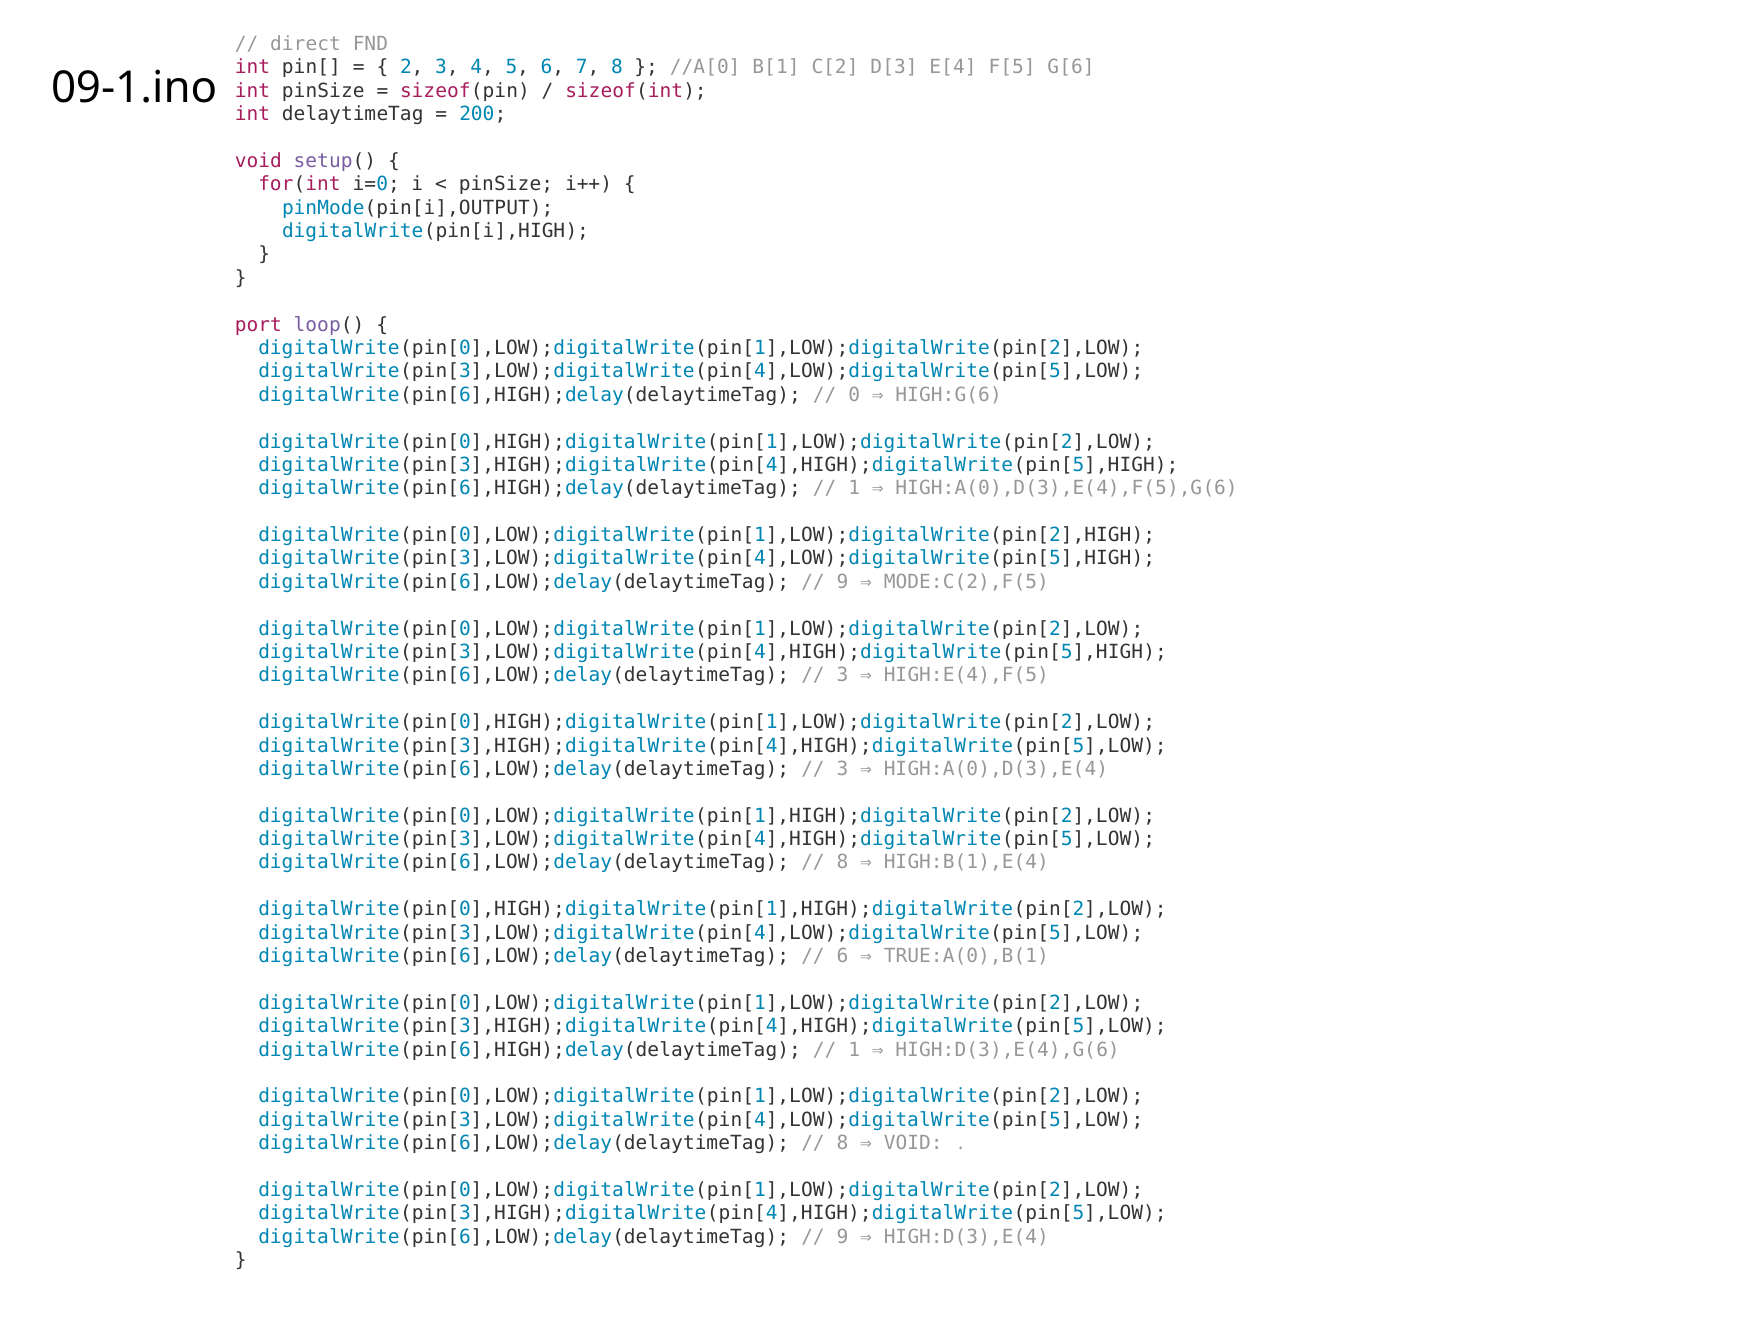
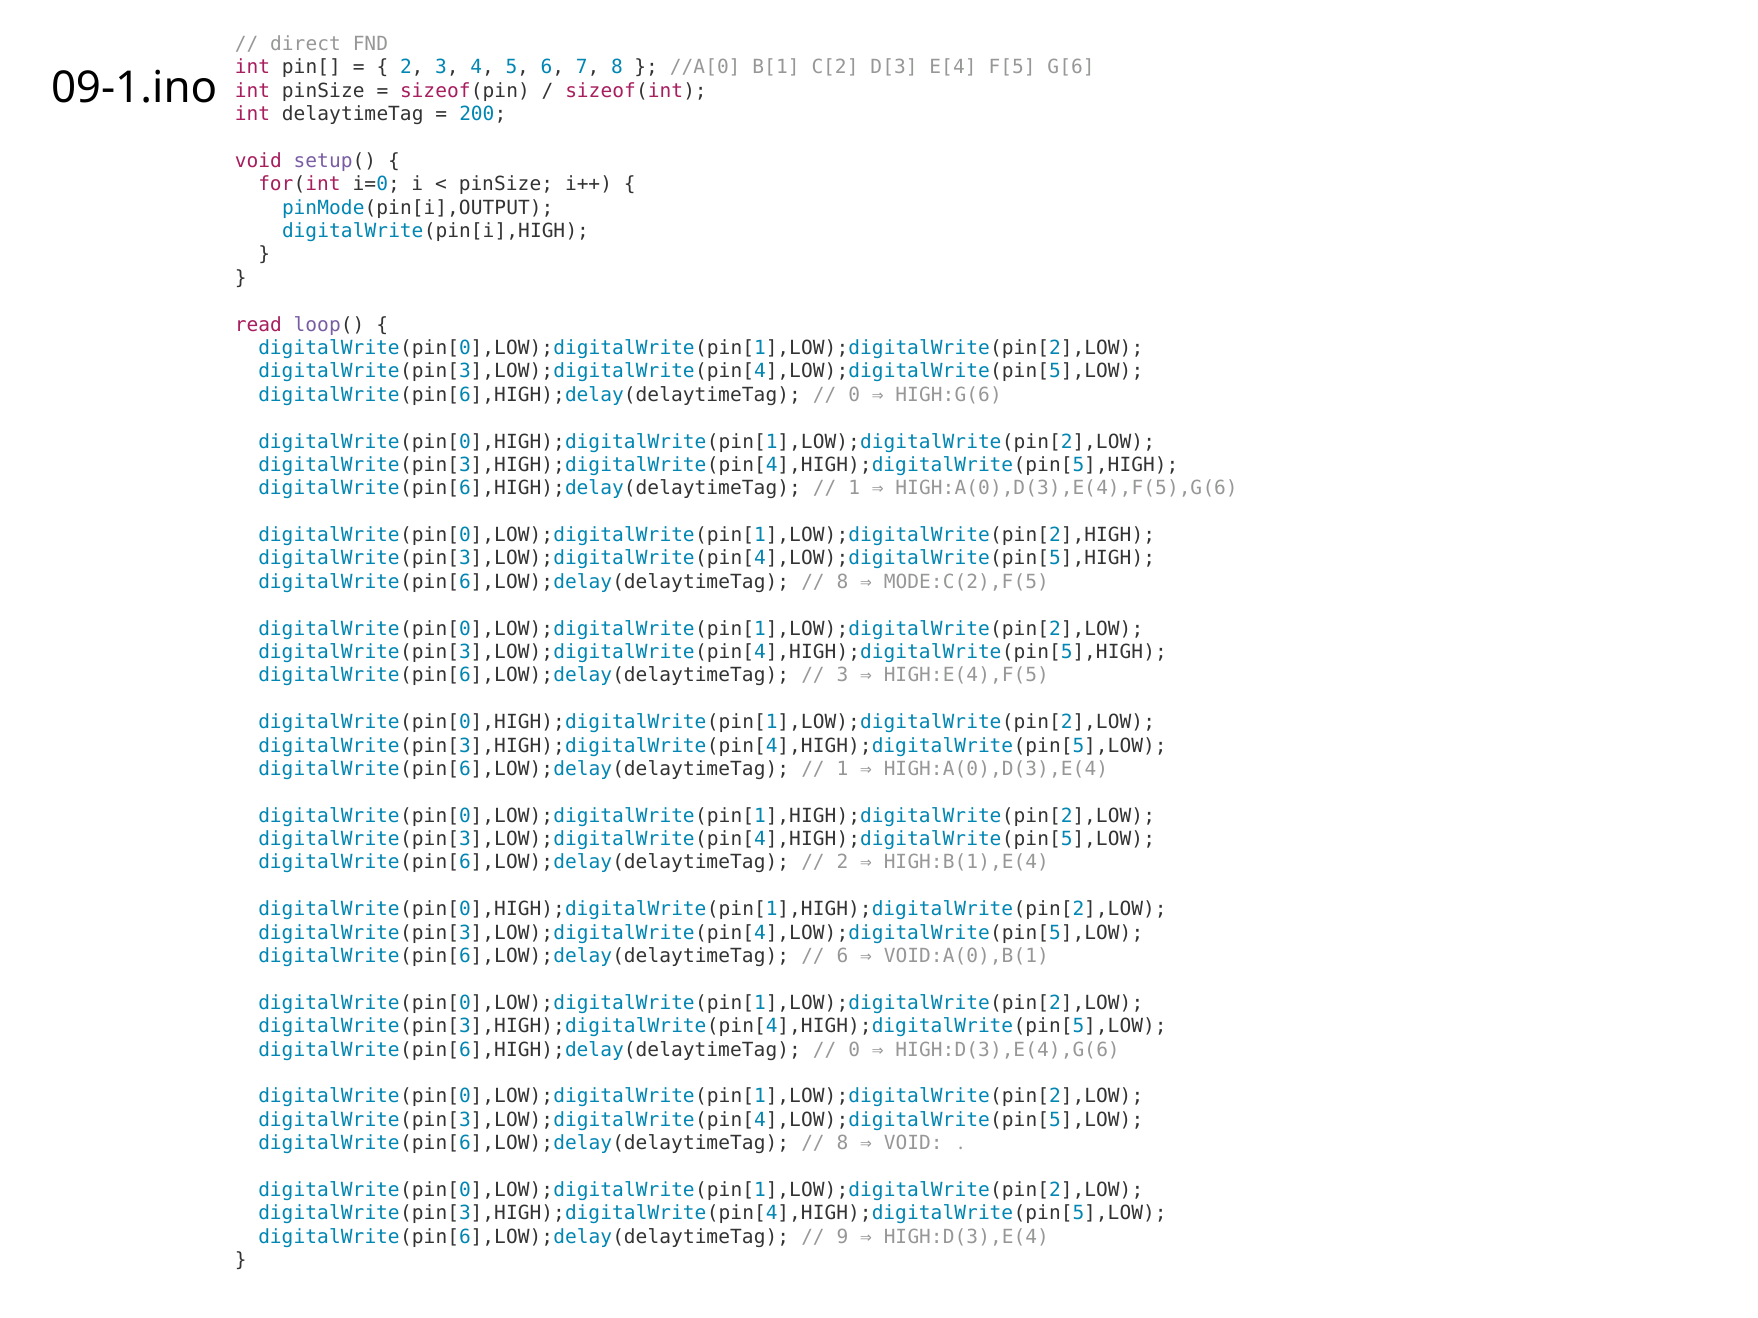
port: port -> read (258, 325)
9: 9 -> 8 (843, 582)
3: 3 -> 1 (843, 769)
8: 8 -> 2 (843, 863)
TRUE:A(0),B(1: TRUE:A(0),B(1 -> VOID:A(0),B(1 (966, 956)
1: 1 -> 0 (854, 1050)
